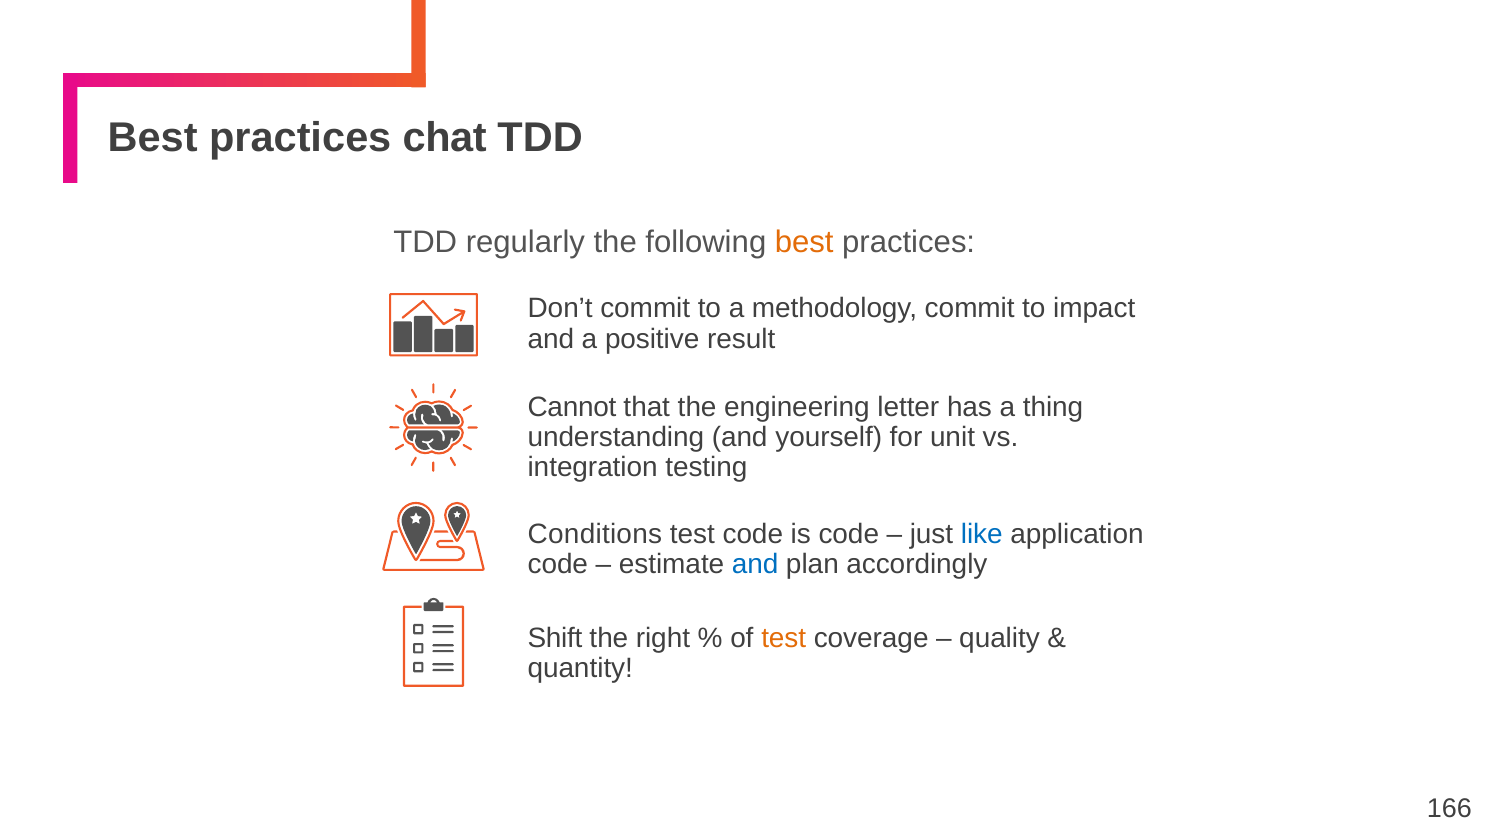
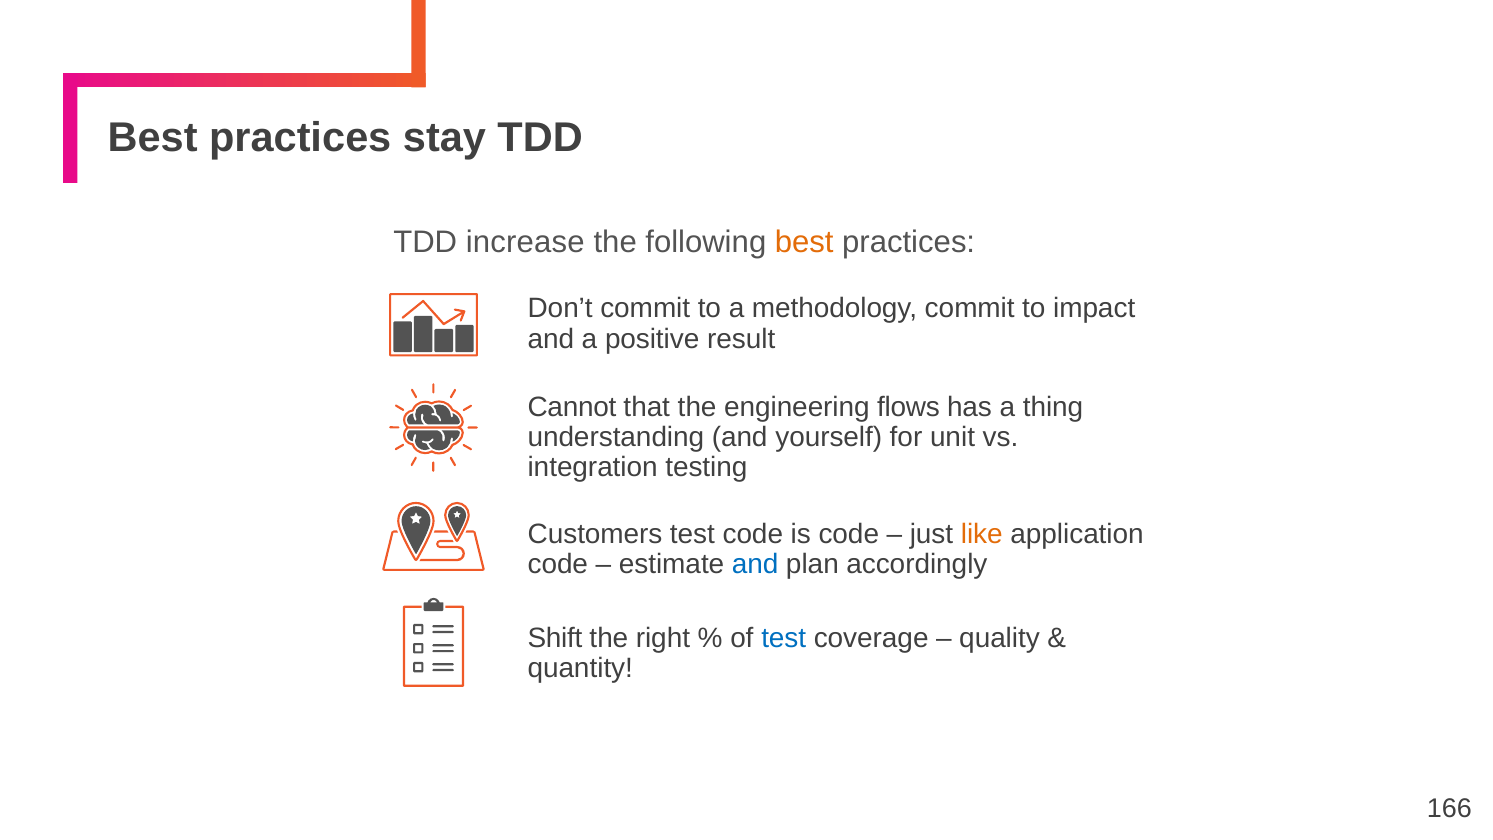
chat: chat -> stay (444, 138)
regularly: regularly -> increase (525, 242)
letter: letter -> flows (908, 407)
Conditions: Conditions -> Customers (595, 534)
like colour: blue -> orange (982, 534)
test colour: orange -> blue (784, 638)
